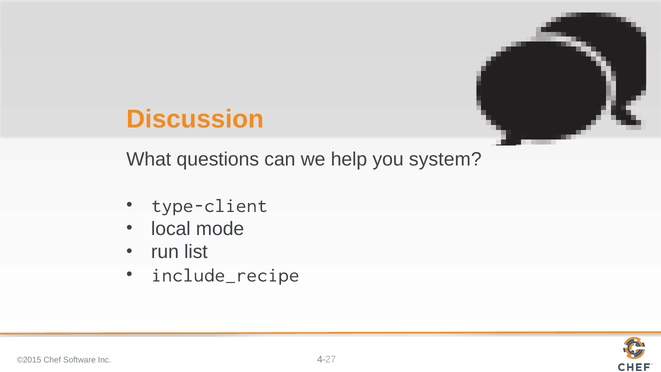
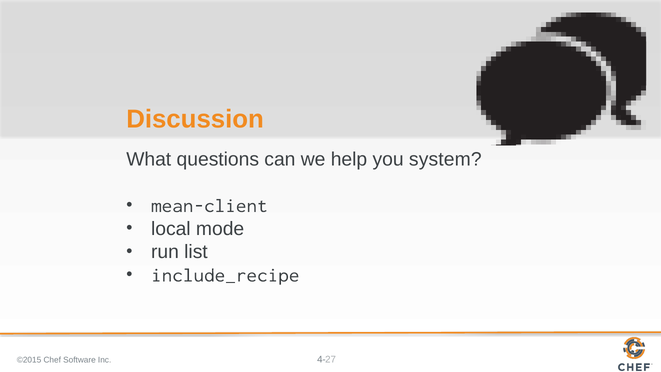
type-client: type-client -> mean-client (209, 205)
